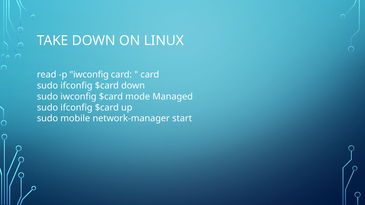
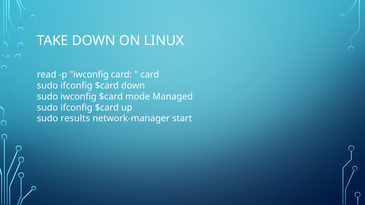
mobile: mobile -> results (75, 119)
